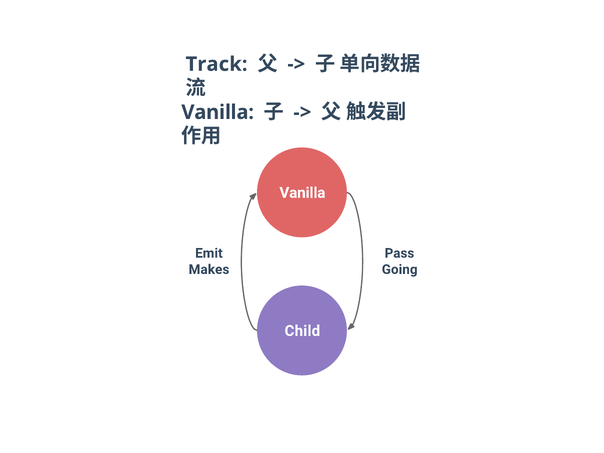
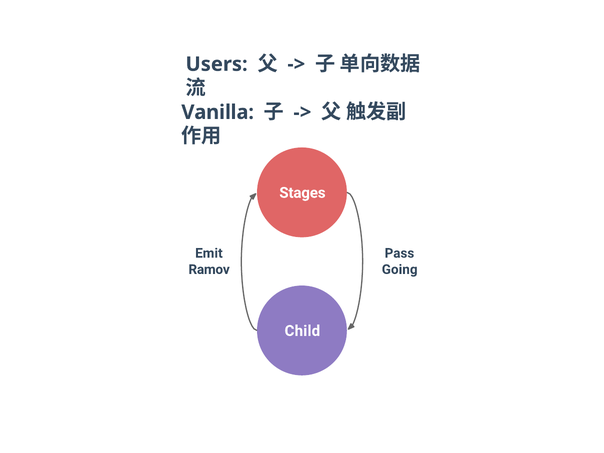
Track: Track -> Users (217, 64)
Vanilla: Vanilla -> Stages (302, 193)
Makes: Makes -> Ramov (209, 269)
